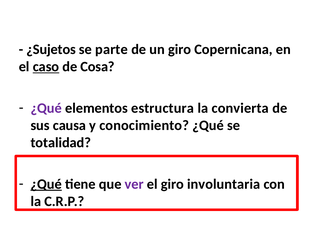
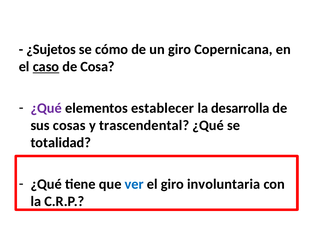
parte: parte -> cómo (112, 49)
estructura: estructura -> establecer (163, 108)
convierta: convierta -> desarrolla (240, 108)
causa: causa -> cosas (69, 125)
conocimiento: conocimiento -> trascendental (144, 125)
¿Qué underline: present -> none (46, 184)
ver colour: purple -> blue (134, 184)
